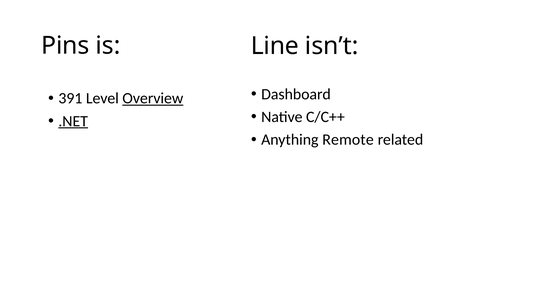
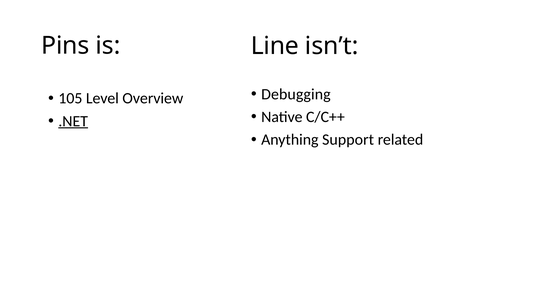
Dashboard: Dashboard -> Debugging (296, 94)
391: 391 -> 105 (70, 99)
Overview underline: present -> none (153, 99)
Remote: Remote -> Support (348, 140)
